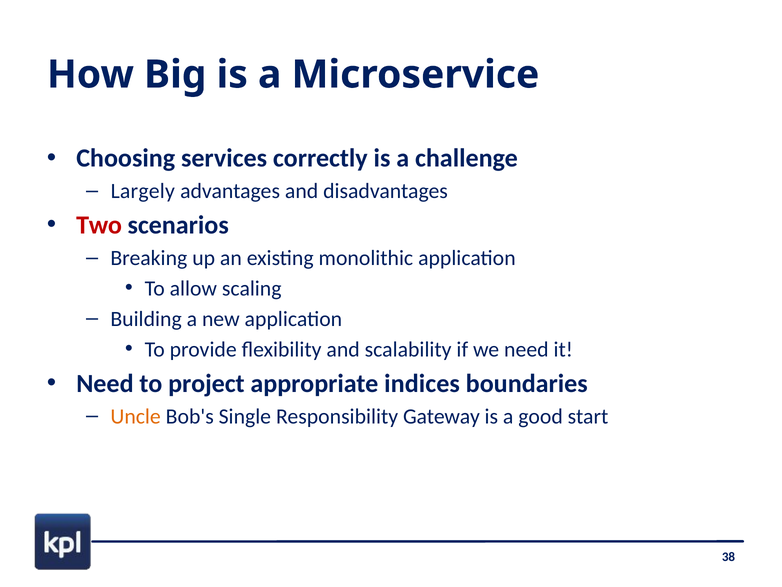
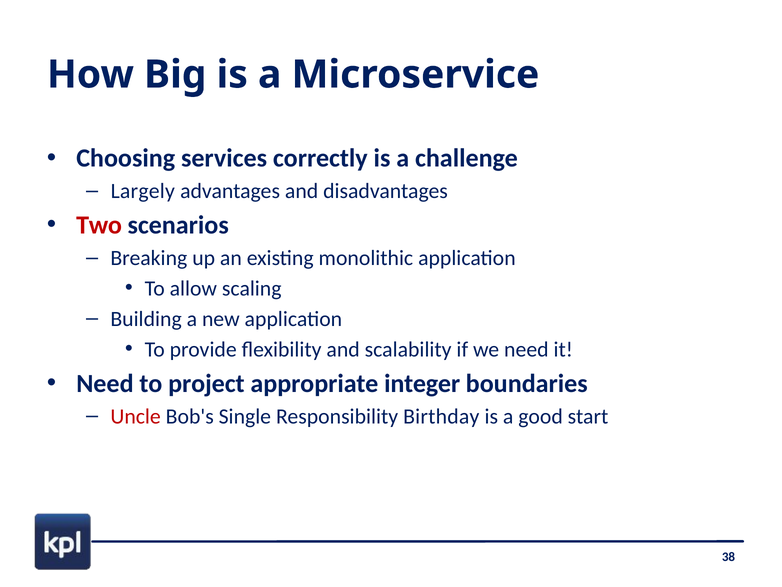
indices: indices -> integer (422, 383)
Uncle colour: orange -> red (136, 416)
Gateway: Gateway -> Birthday (441, 416)
